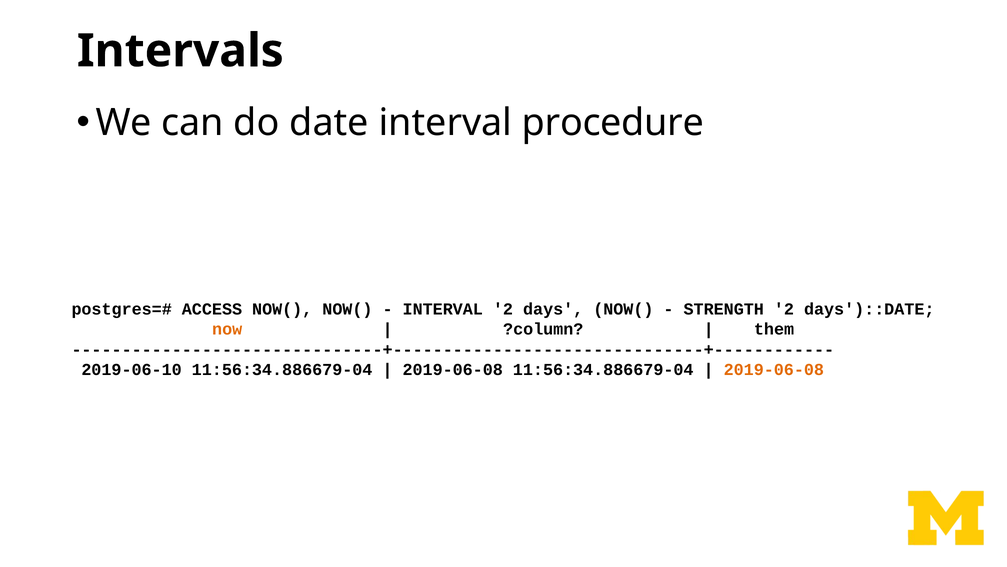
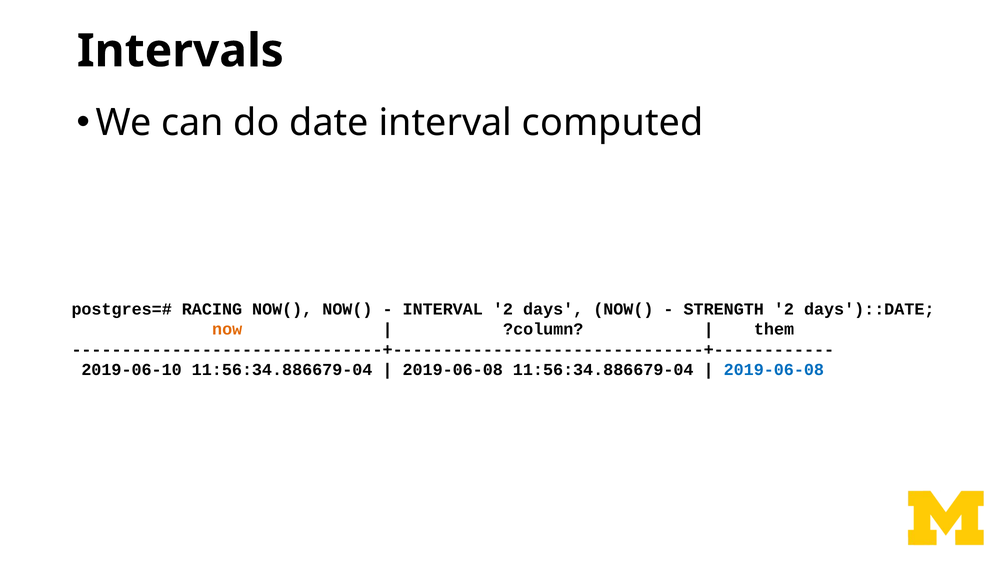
procedure: procedure -> computed (613, 122)
ACCESS: ACCESS -> RACING (212, 309)
2019-06-08 colour: orange -> blue (774, 369)
